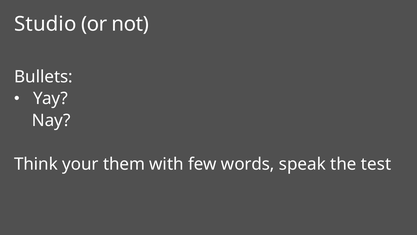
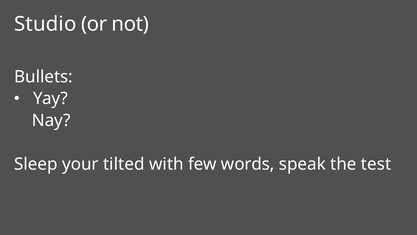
Think: Think -> Sleep (36, 164)
them: them -> tilted (124, 164)
